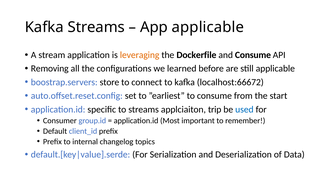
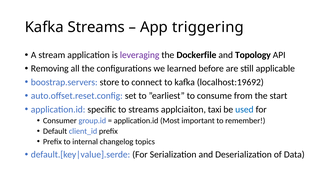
App applicable: applicable -> triggering (208, 27)
leveraging colour: orange -> purple (140, 55)
and Consume: Consume -> Topology (253, 55)
localhost:66672: localhost:66672 -> localhost:19692 (230, 82)
trip: trip -> taxi (215, 109)
